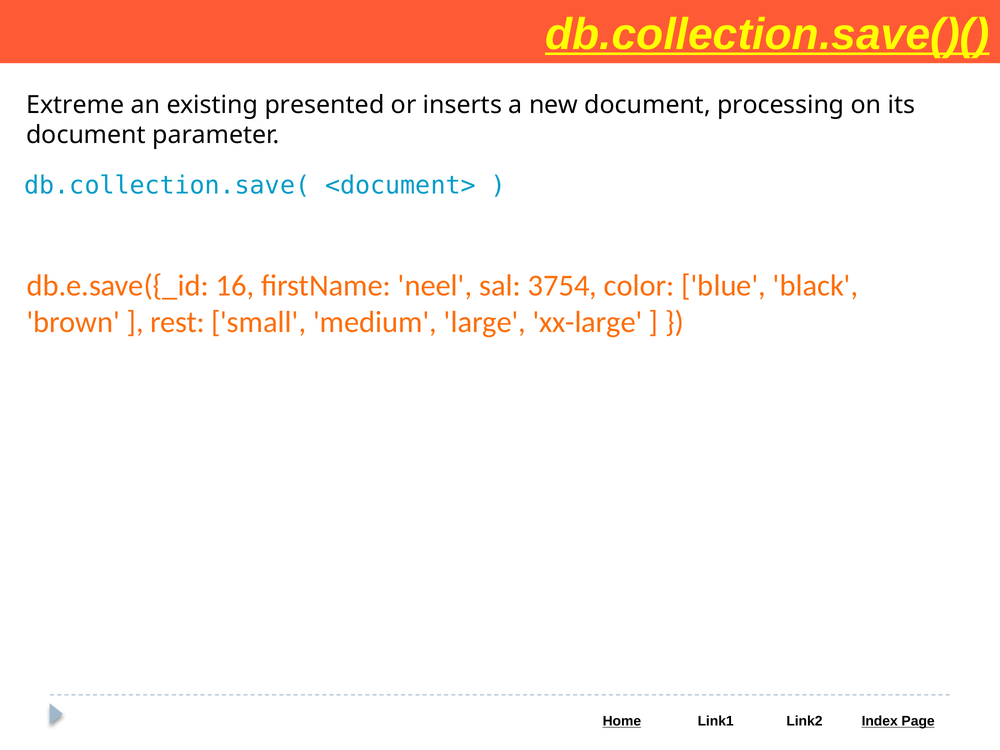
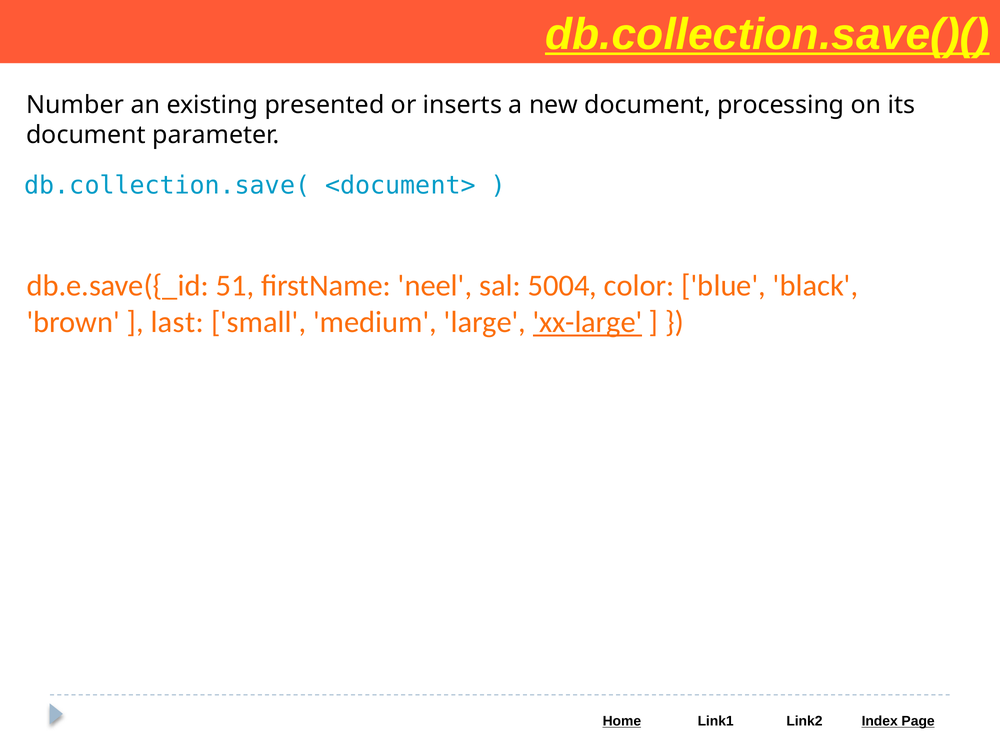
Extreme: Extreme -> Number (75, 105)
16: 16 -> 51 (235, 286)
3754: 3754 -> 5004 (562, 286)
rest: rest -> last (177, 322)
xx-large underline: none -> present (588, 322)
